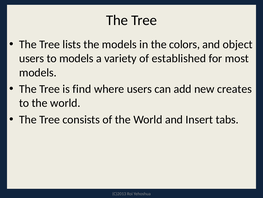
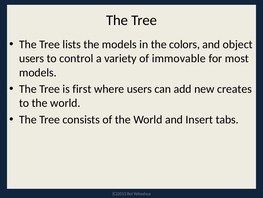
to models: models -> control (76, 58)
established: established -> immovable (179, 58)
find: find -> first (82, 89)
